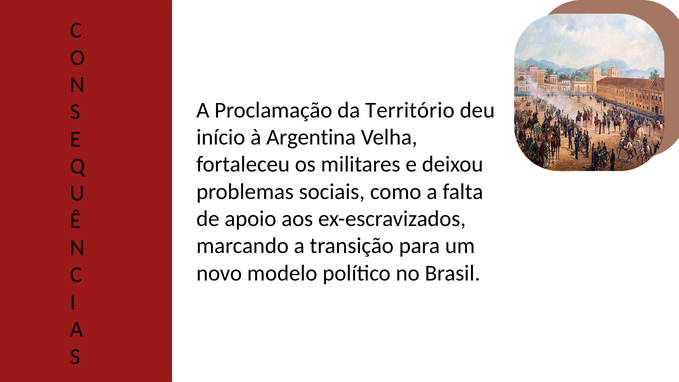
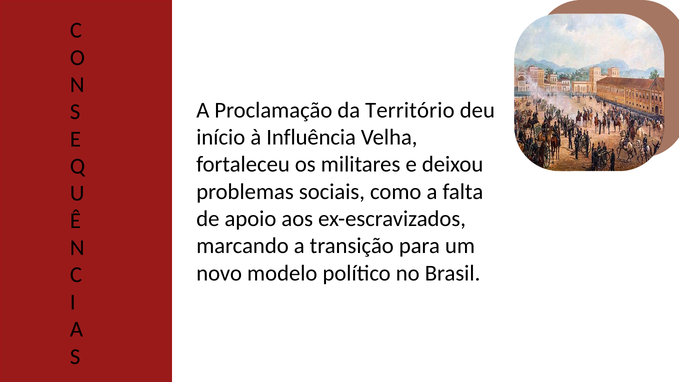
Argentina: Argentina -> Influência (311, 137)
